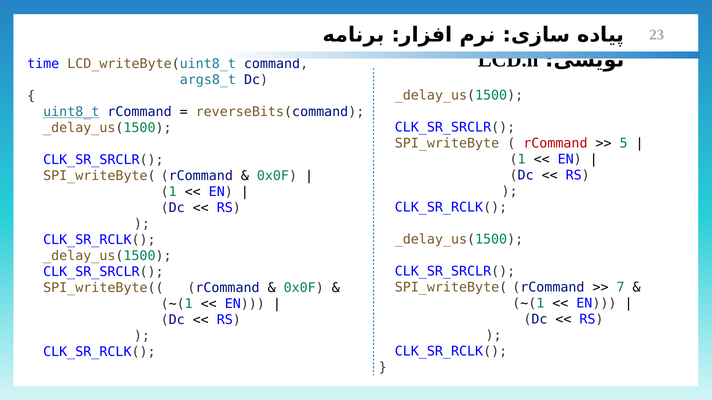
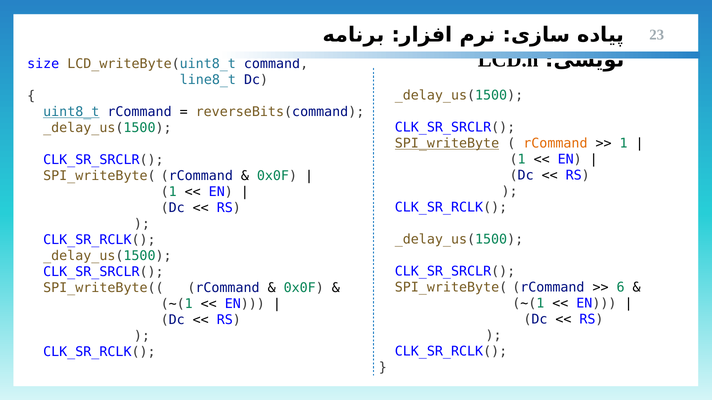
time: time -> size (43, 64)
args8_t: args8_t -> line8_t (208, 80)
SPI_writeByte underline: none -> present (447, 144)
rCommand colour: red -> orange (555, 144)
5: 5 -> 1 (624, 144)
7: 7 -> 6 (621, 288)
